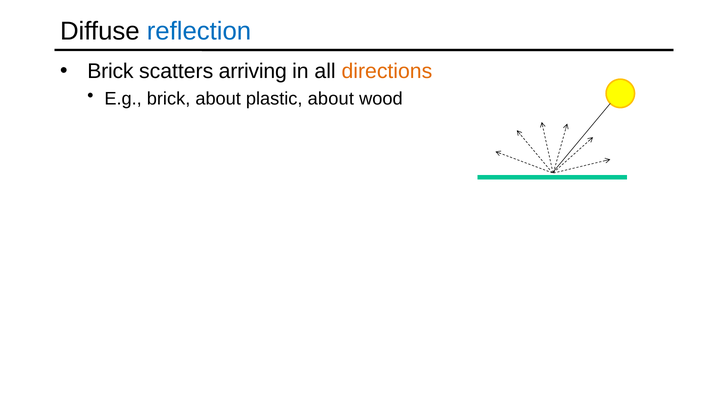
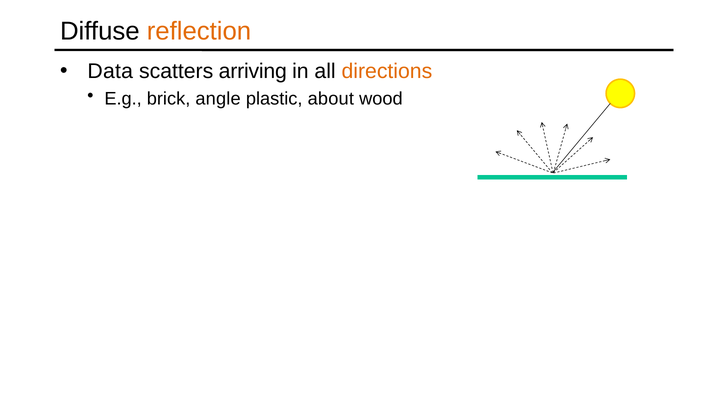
reflection colour: blue -> orange (199, 31)
Brick: Brick -> Data (110, 72)
brick about: about -> angle (218, 99)
